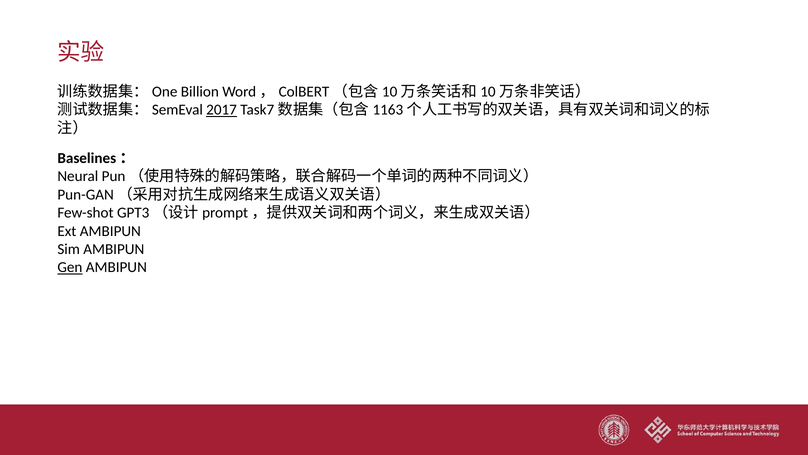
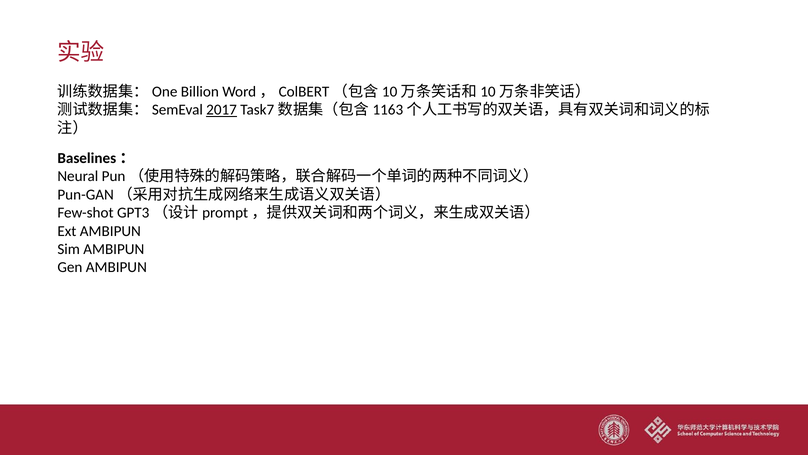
Gen underline: present -> none (70, 267)
